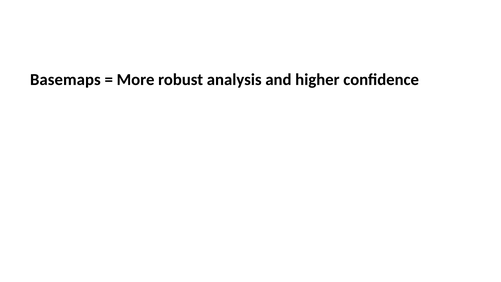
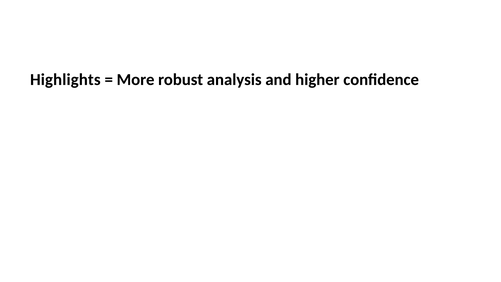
Basemaps: Basemaps -> Highlights (65, 79)
